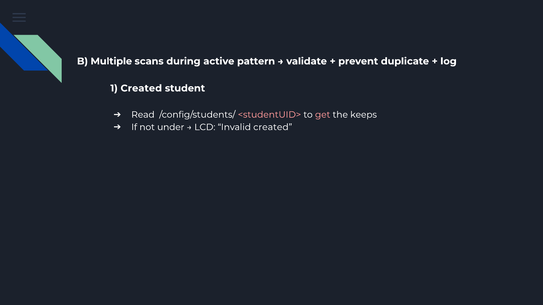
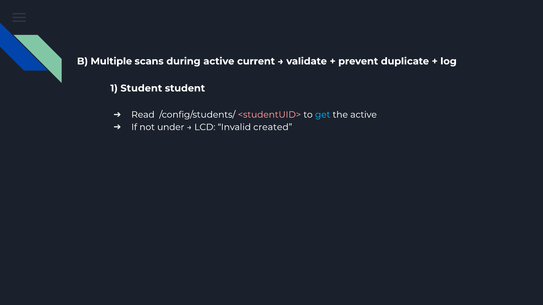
pattern: pattern -> current (256, 61)
1 Created: Created -> Student (141, 88)
get colour: pink -> light blue (323, 115)
the keeps: keeps -> active (364, 115)
